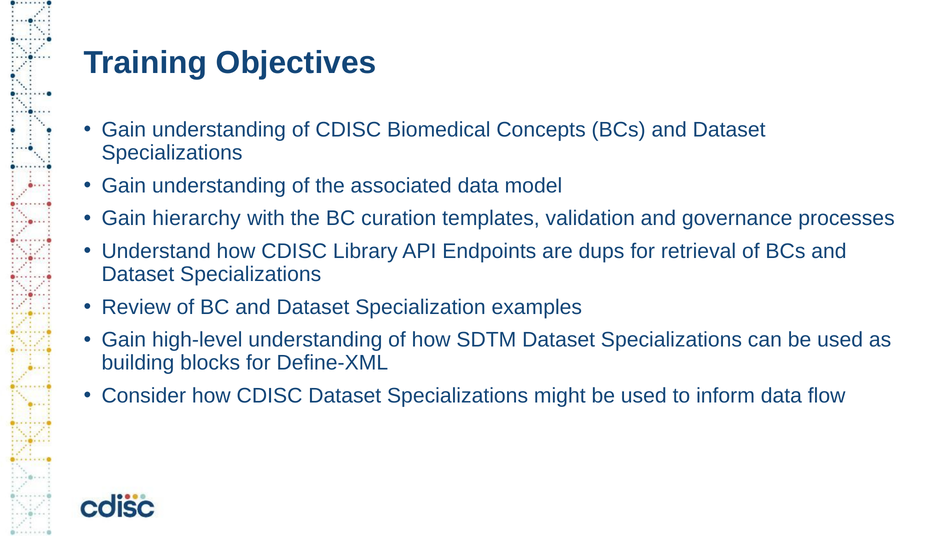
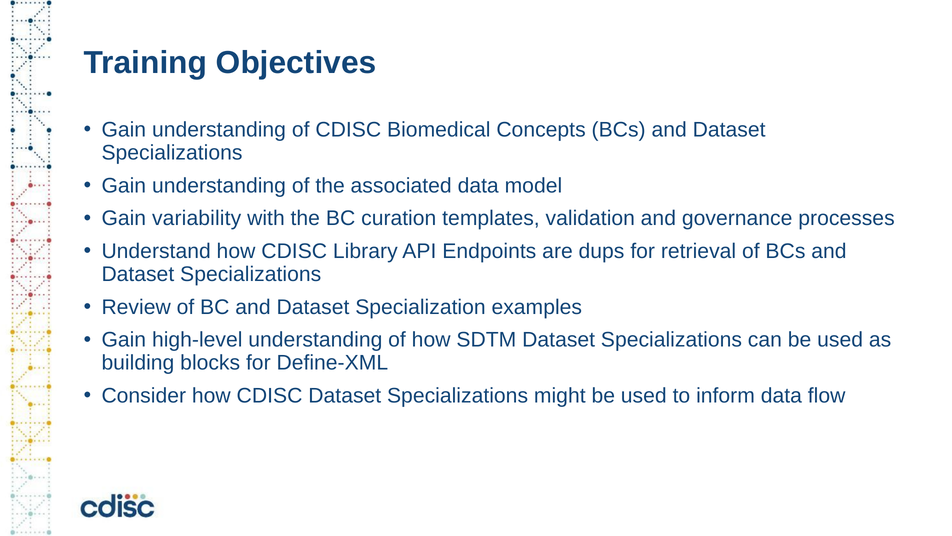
hierarchy: hierarchy -> variability (197, 218)
